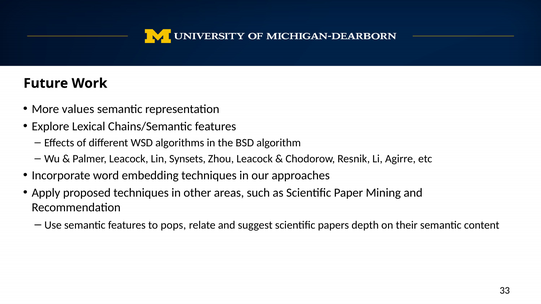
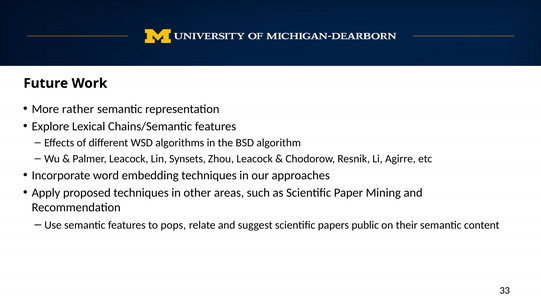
values: values -> rather (78, 109)
depth: depth -> public (365, 225)
